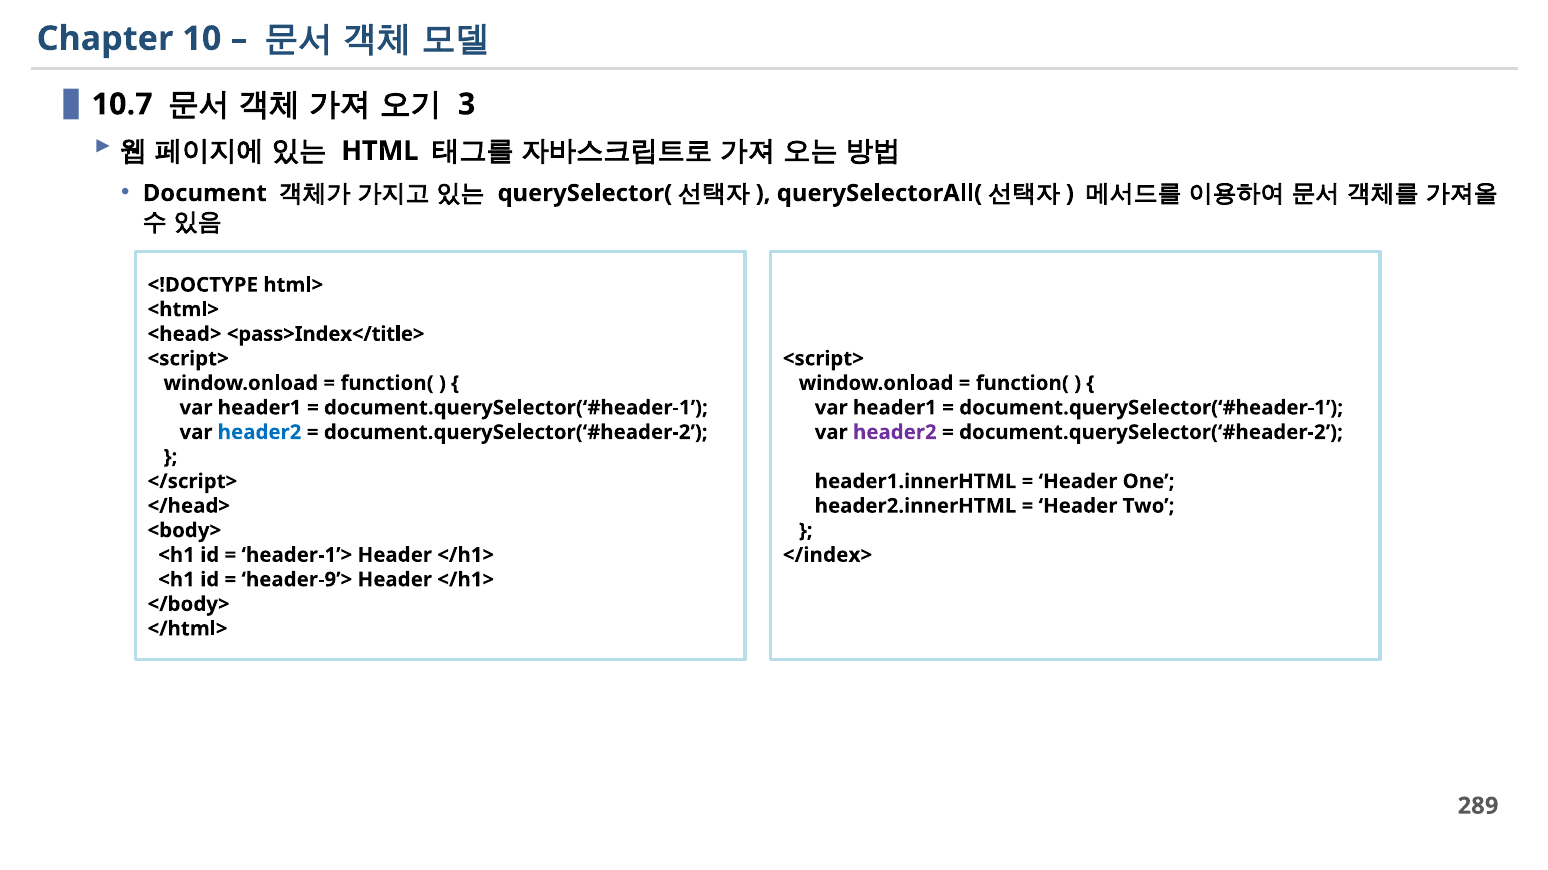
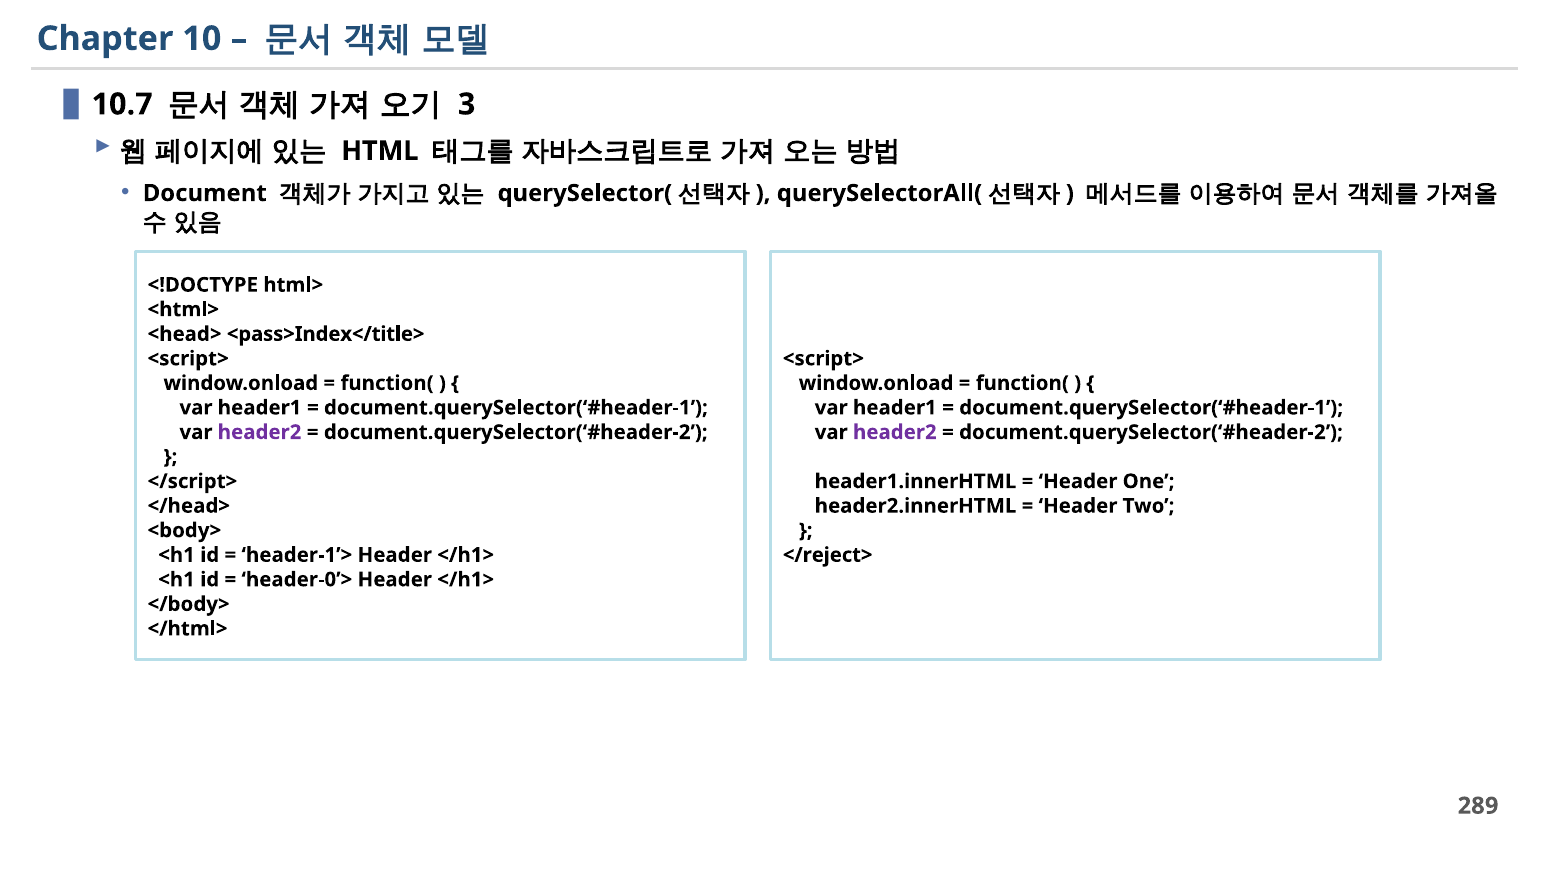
header2 colour: blue -> purple (260, 433)
</index>: </index> -> </reject> (828, 555)
header-9’>: header-9’> -> header-0’> (297, 580)
